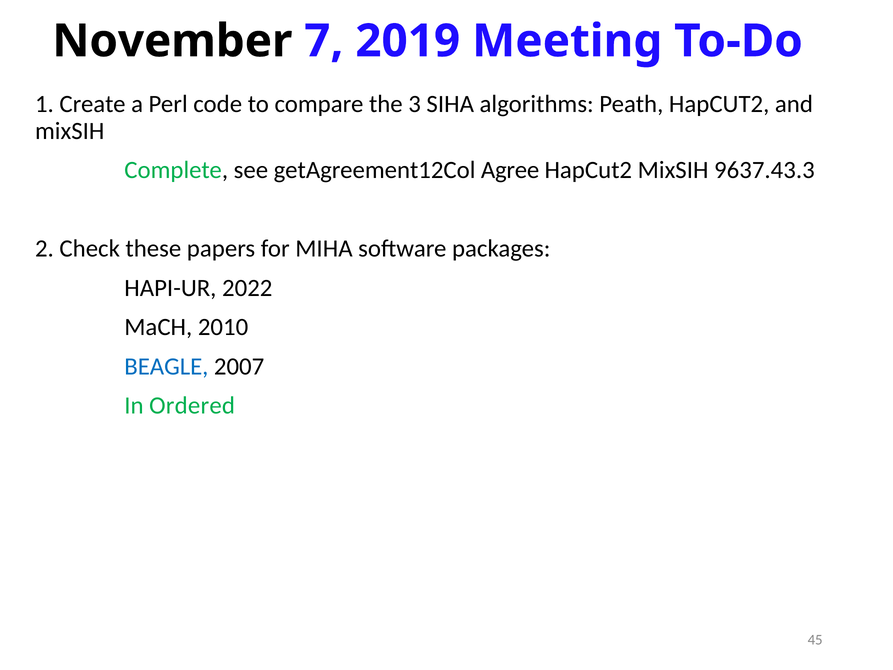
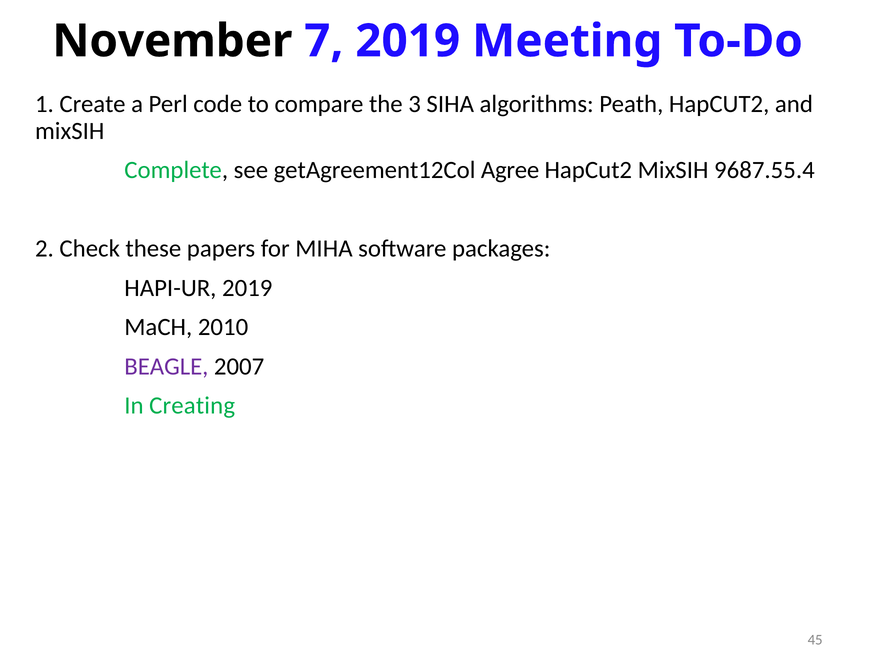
9637.43.3: 9637.43.3 -> 9687.55.4 (764, 170)
HAPI-UR 2022: 2022 -> 2019 (247, 288)
BEAGLE colour: blue -> purple (166, 366)
Ordered: Ordered -> Creating (192, 406)
